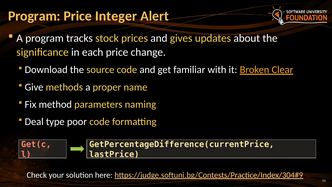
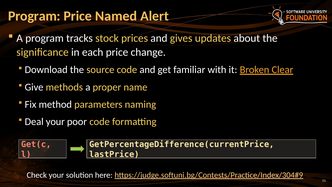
Integer: Integer -> Named (116, 16)
Deal type: type -> your (55, 122)
